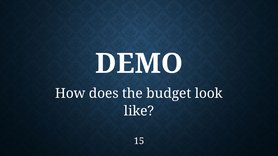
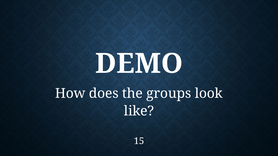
budget: budget -> groups (169, 94)
